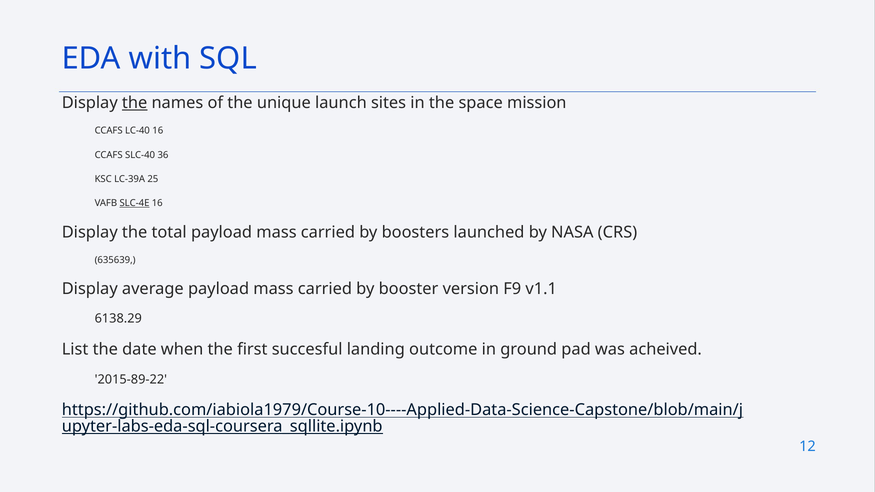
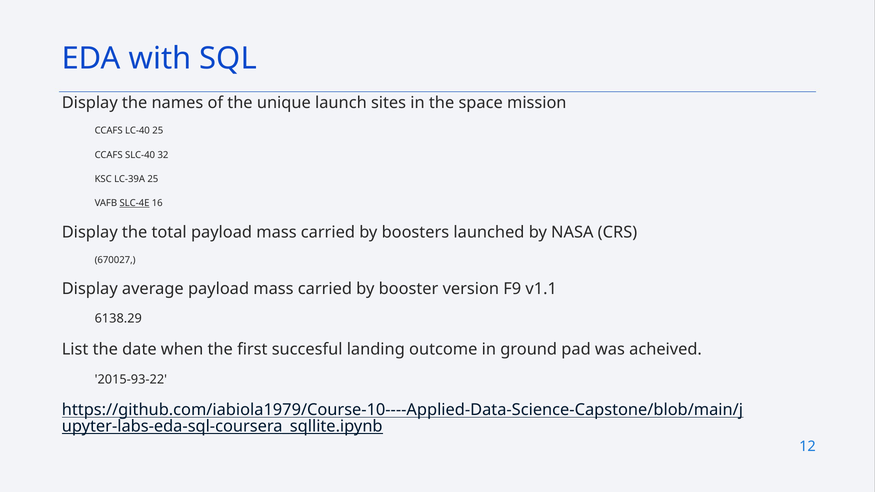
the underline: present -> none (135, 103)
LC-40 16: 16 -> 25 (158, 131)
36: 36 -> 32 (163, 155)
635639: 635639 -> 670027 (115, 260)
2015-89-22: 2015-89-22 -> 2015-93-22 (131, 379)
